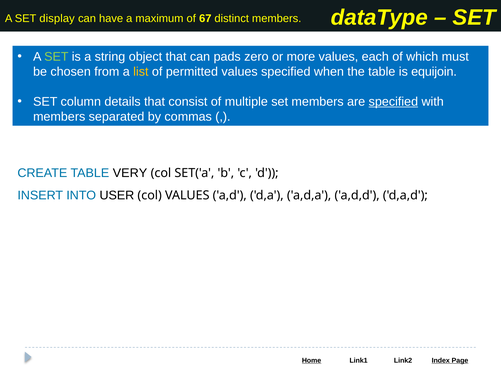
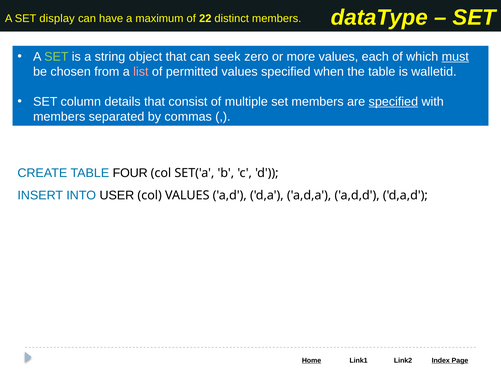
67: 67 -> 22 (205, 19)
pads: pads -> seek (227, 57)
must underline: none -> present (455, 57)
list colour: yellow -> pink (141, 72)
equijoin: equijoin -> walletid (434, 72)
VERY: VERY -> FOUR (130, 173)
